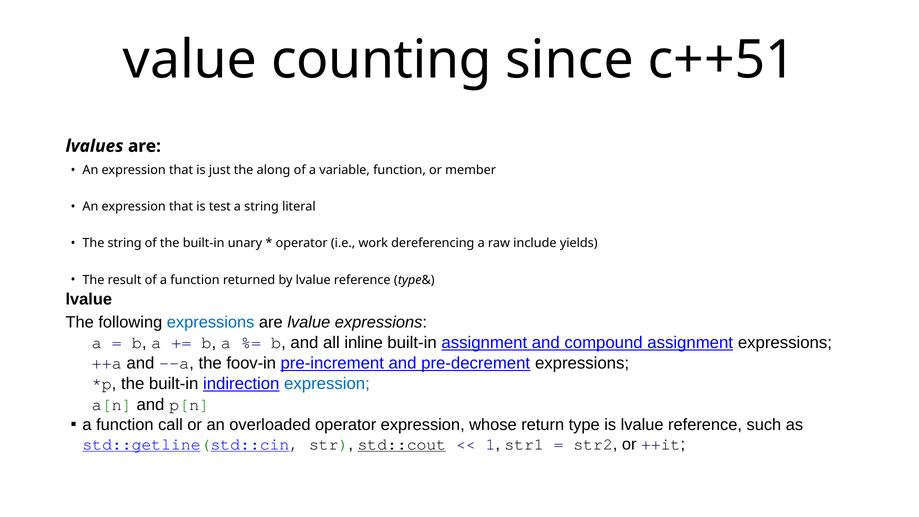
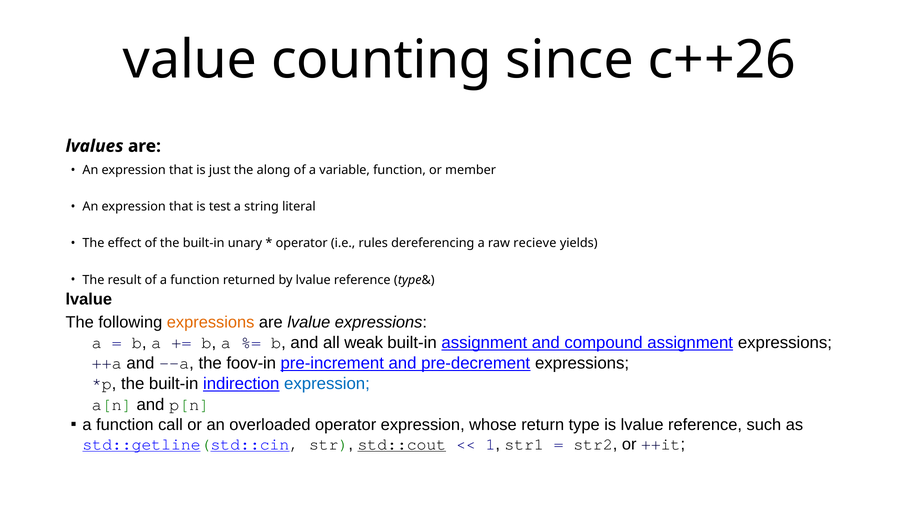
c++51: c++51 -> c++26 (722, 60)
The string: string -> effect (125, 243)
work: work -> rules (373, 243)
include: include -> recieve (535, 243)
expressions colour: blue -> orange (211, 322)
inline: inline -> weak (364, 343)
